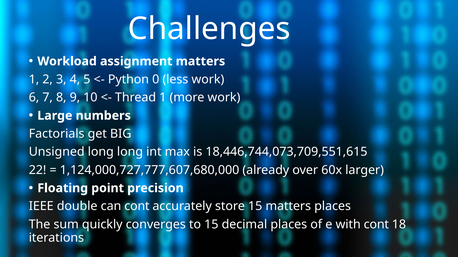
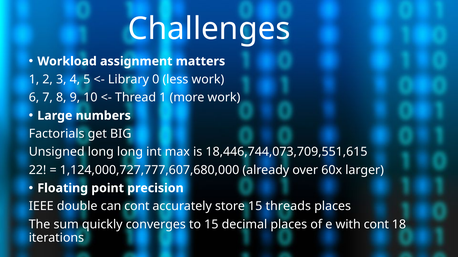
Python: Python -> Library (128, 80)
15 matters: matters -> threads (288, 207)
